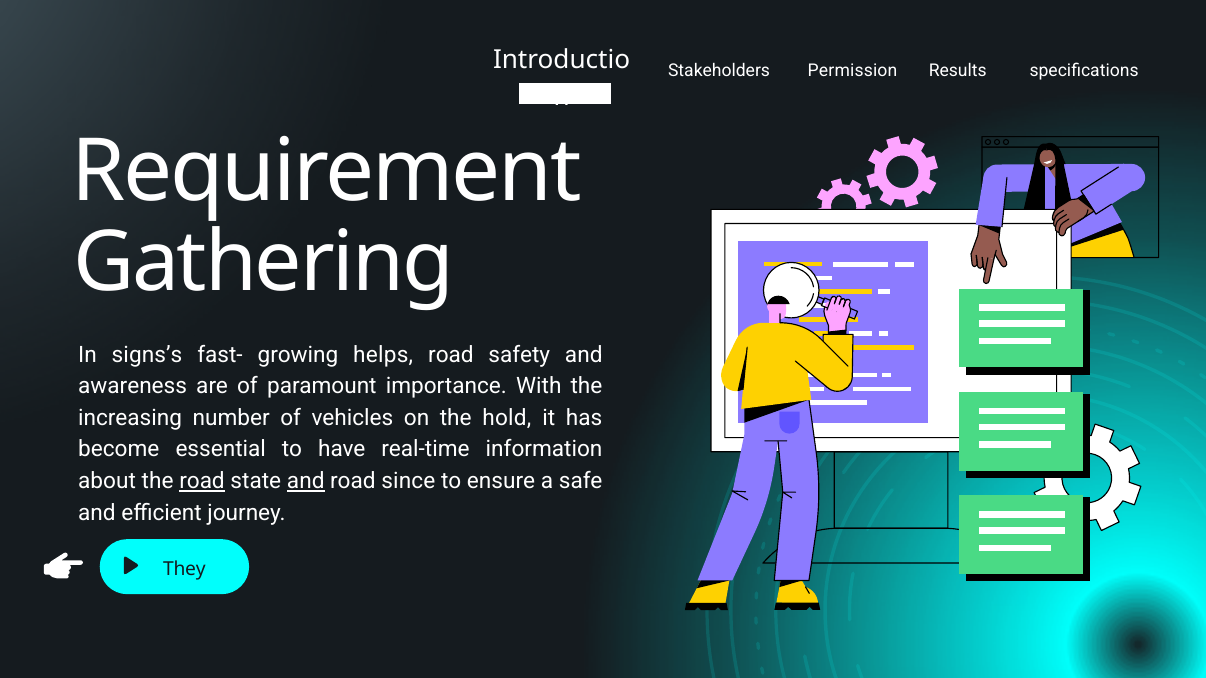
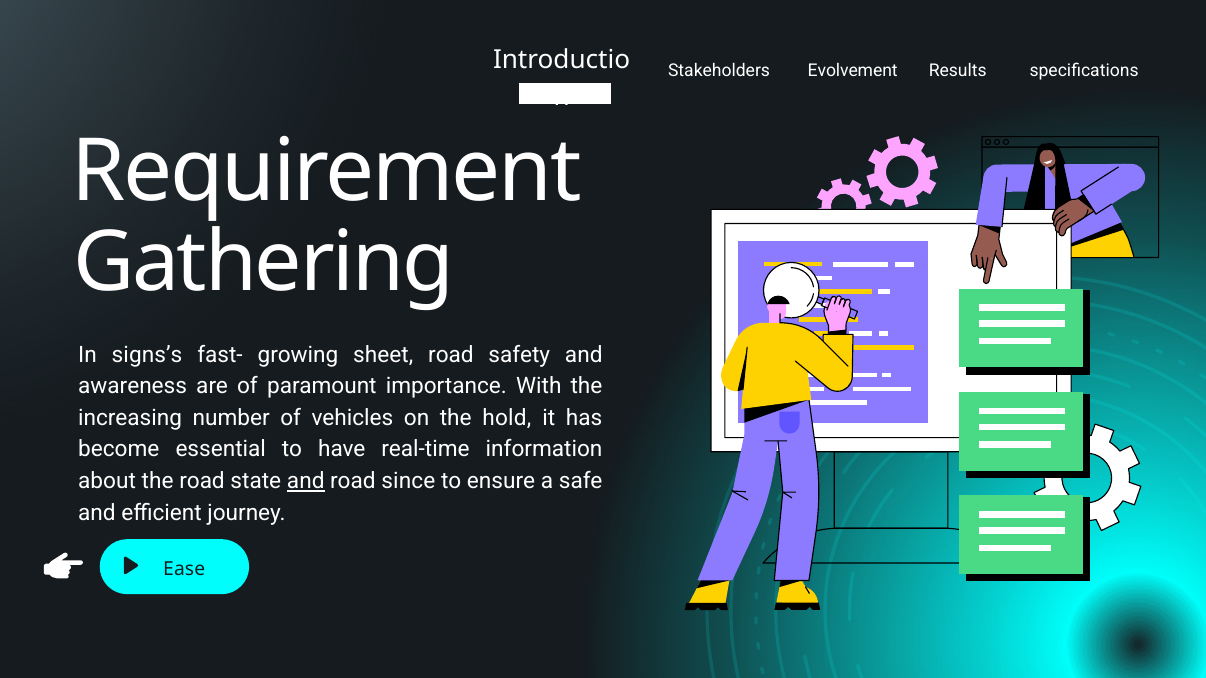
Permission: Permission -> Evolvement (853, 70)
helps: helps -> sheet (383, 355)
road underline: present -> none (202, 481)
They: They -> Ease (184, 570)
